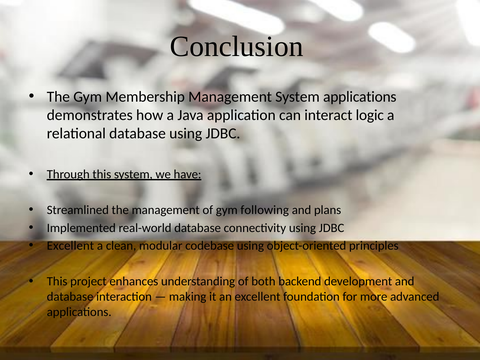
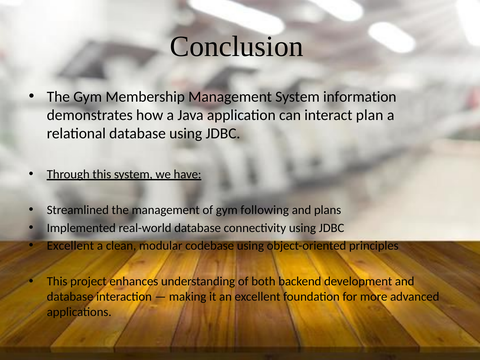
System applications: applications -> information (360, 97)
logic: logic -> plan (370, 115)
